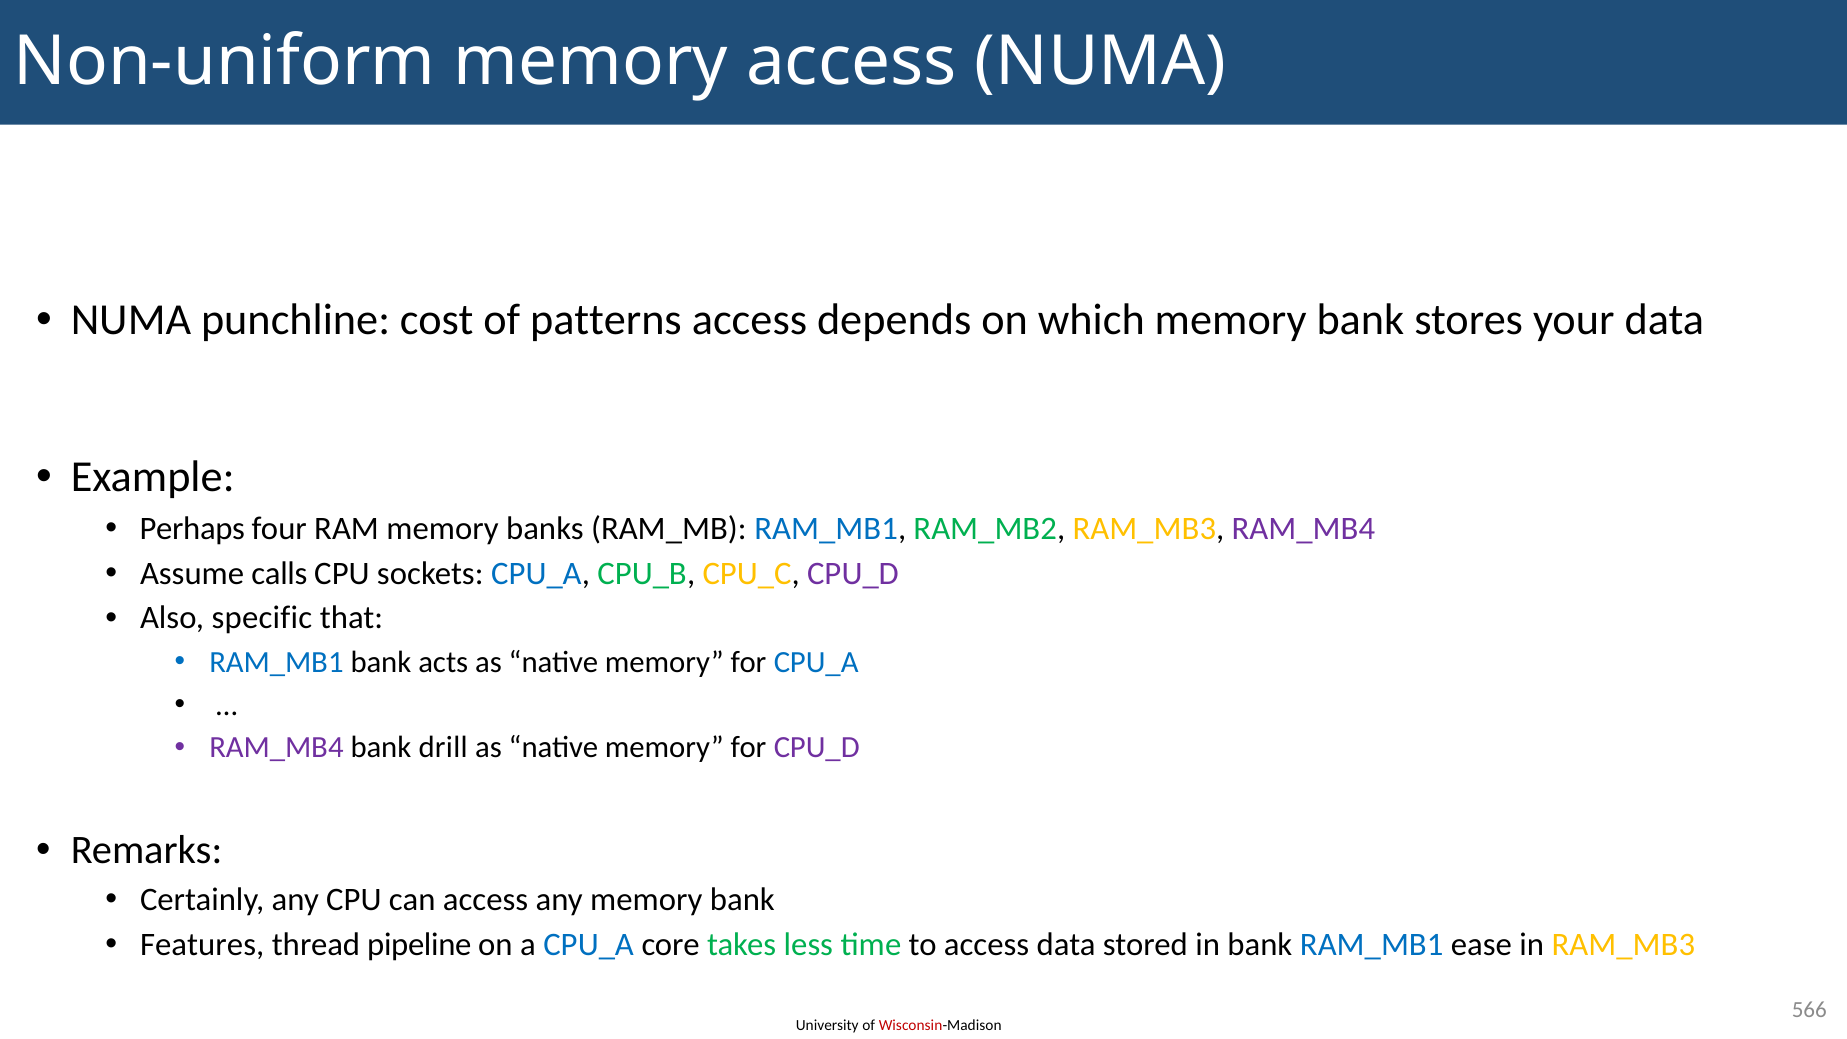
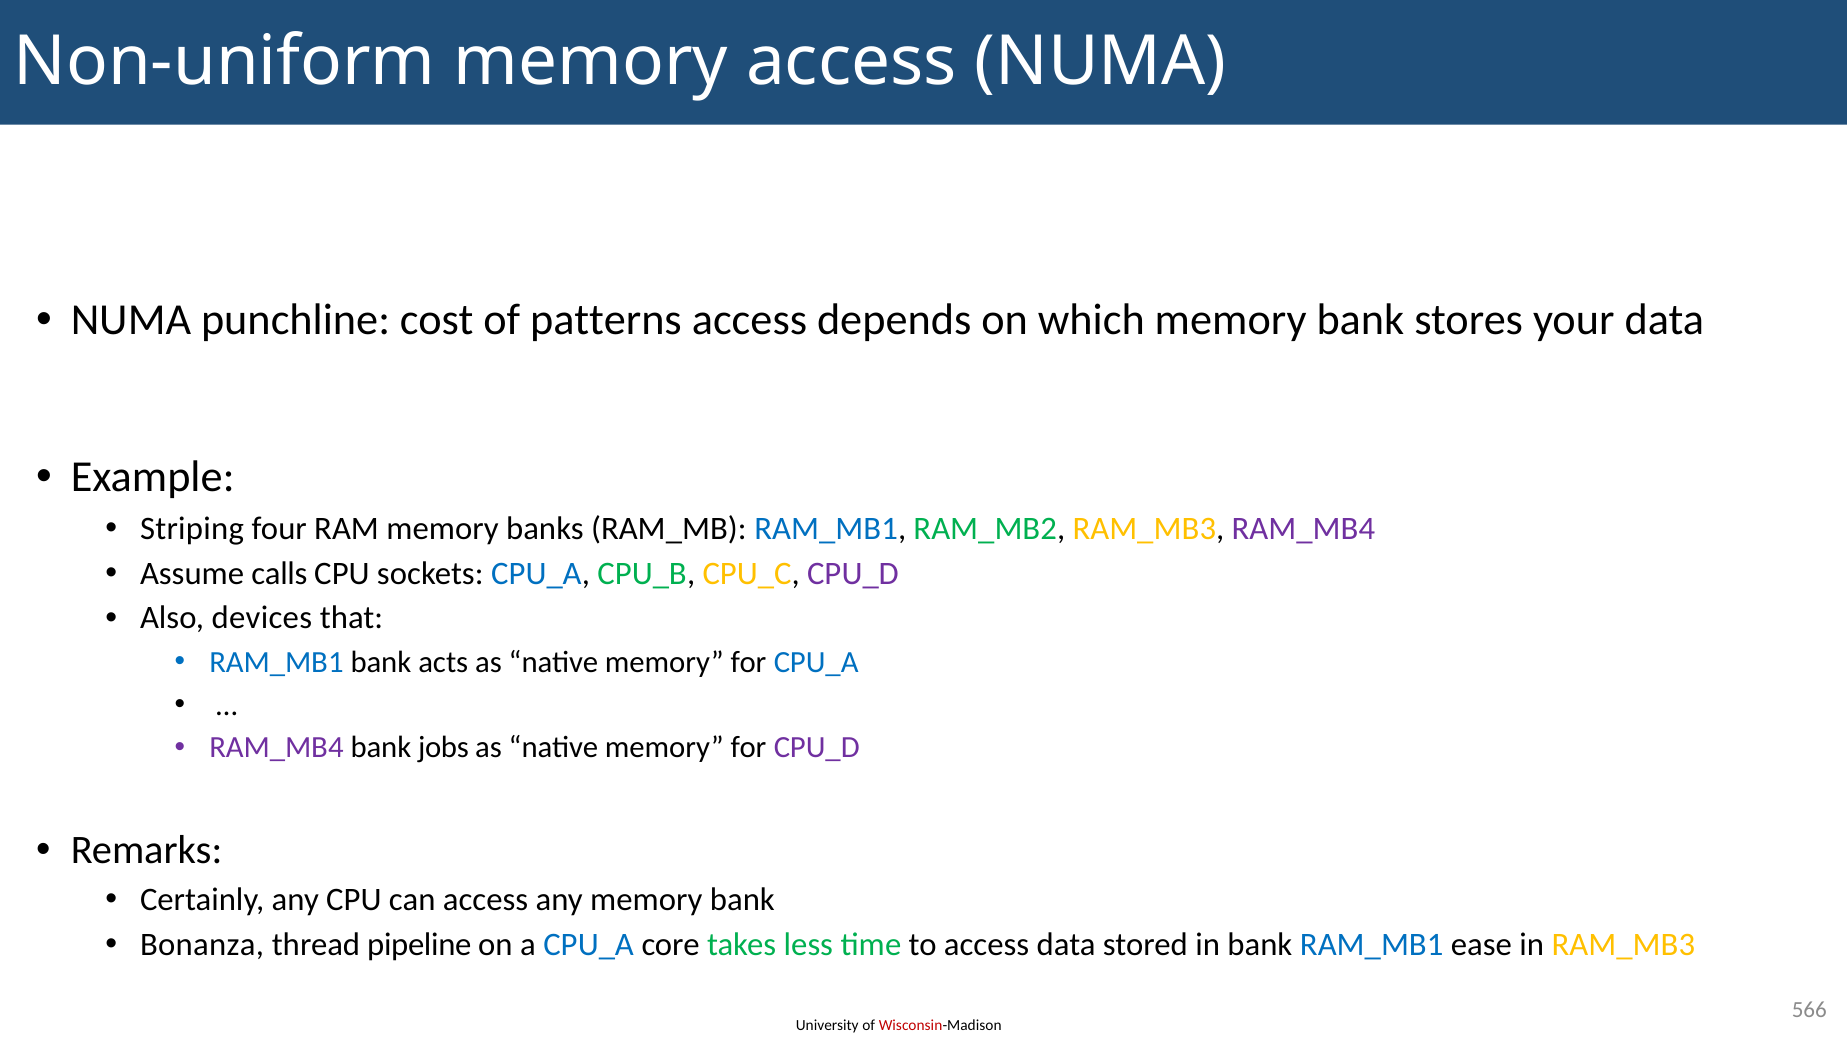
Perhaps: Perhaps -> Striping (192, 528)
specific: specific -> devices (262, 618)
drill: drill -> jobs (443, 748)
Features: Features -> Bonanza (202, 944)
